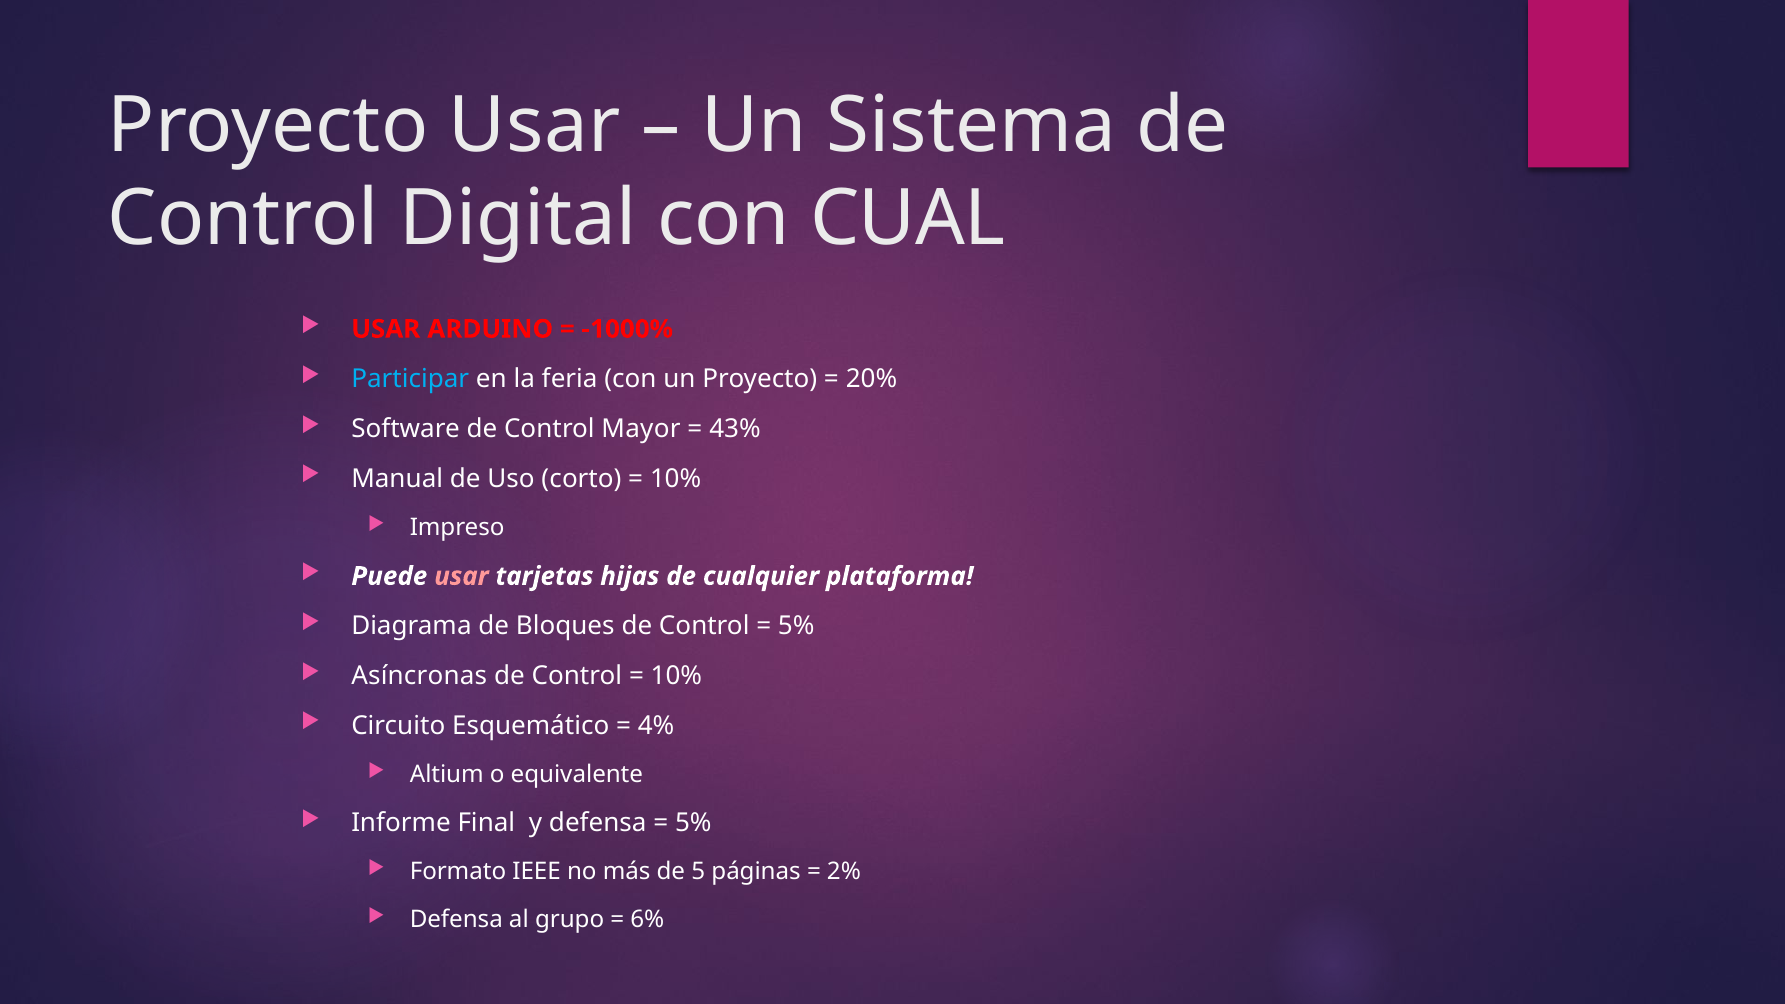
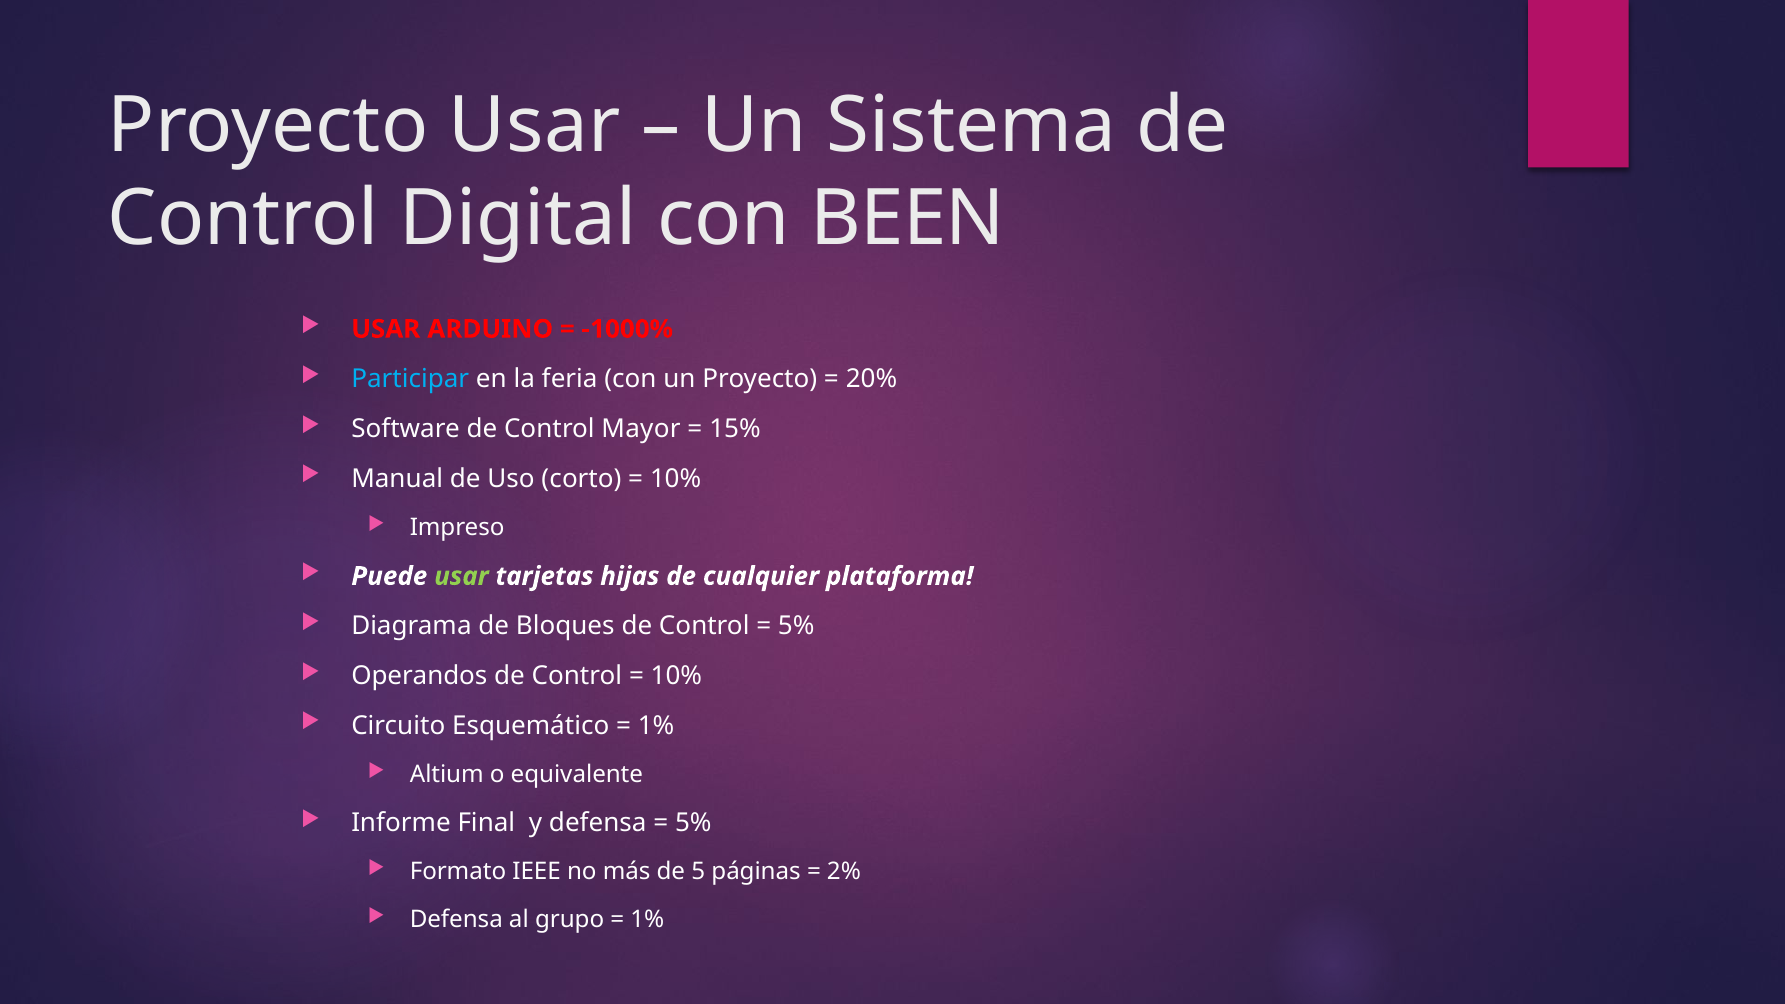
CUAL: CUAL -> BEEN (908, 219)
43%: 43% -> 15% (735, 429)
usar colour: pink -> light green (461, 576)
Asíncronas: Asíncronas -> Operandos (419, 676)
4%: 4% -> 1% (656, 726)
6%: 6% -> 1% (647, 920)
